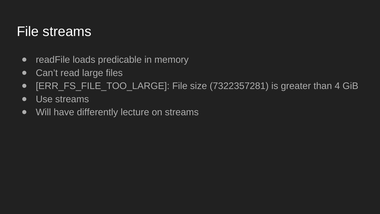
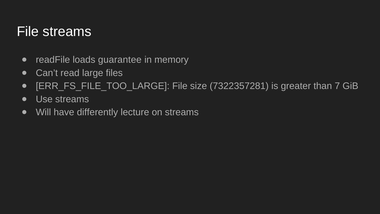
predicable: predicable -> guarantee (120, 60)
4: 4 -> 7 (337, 86)
